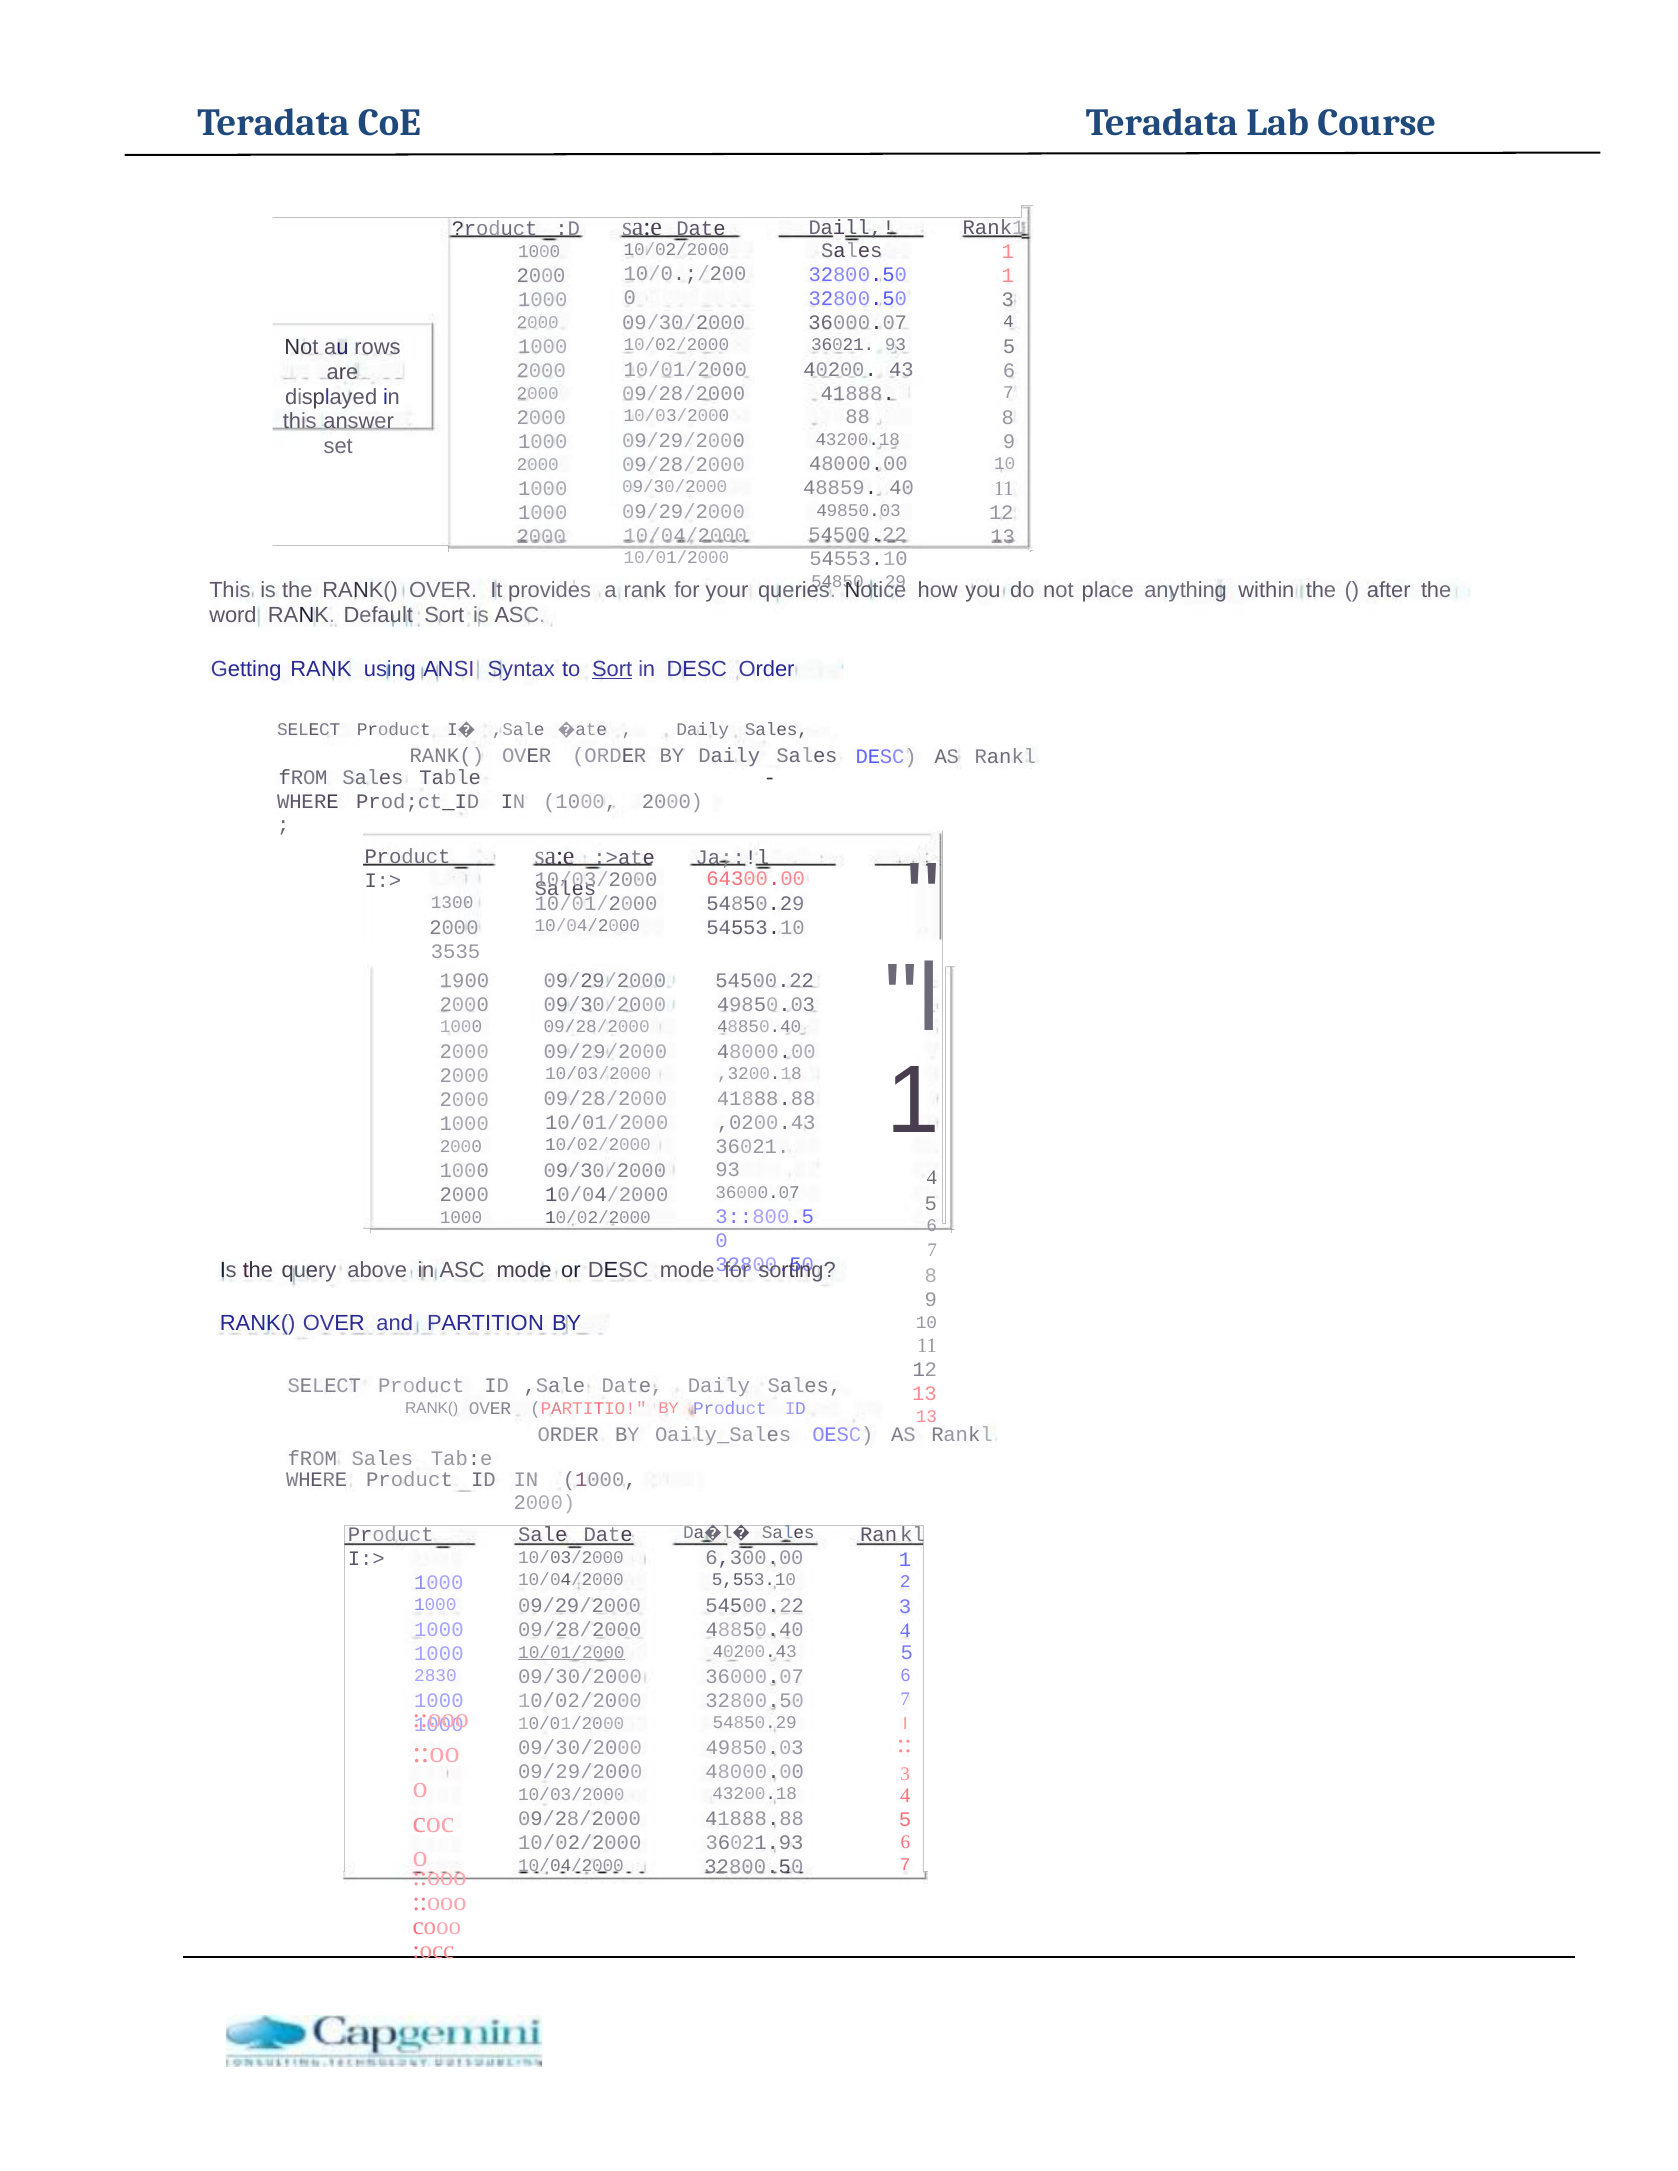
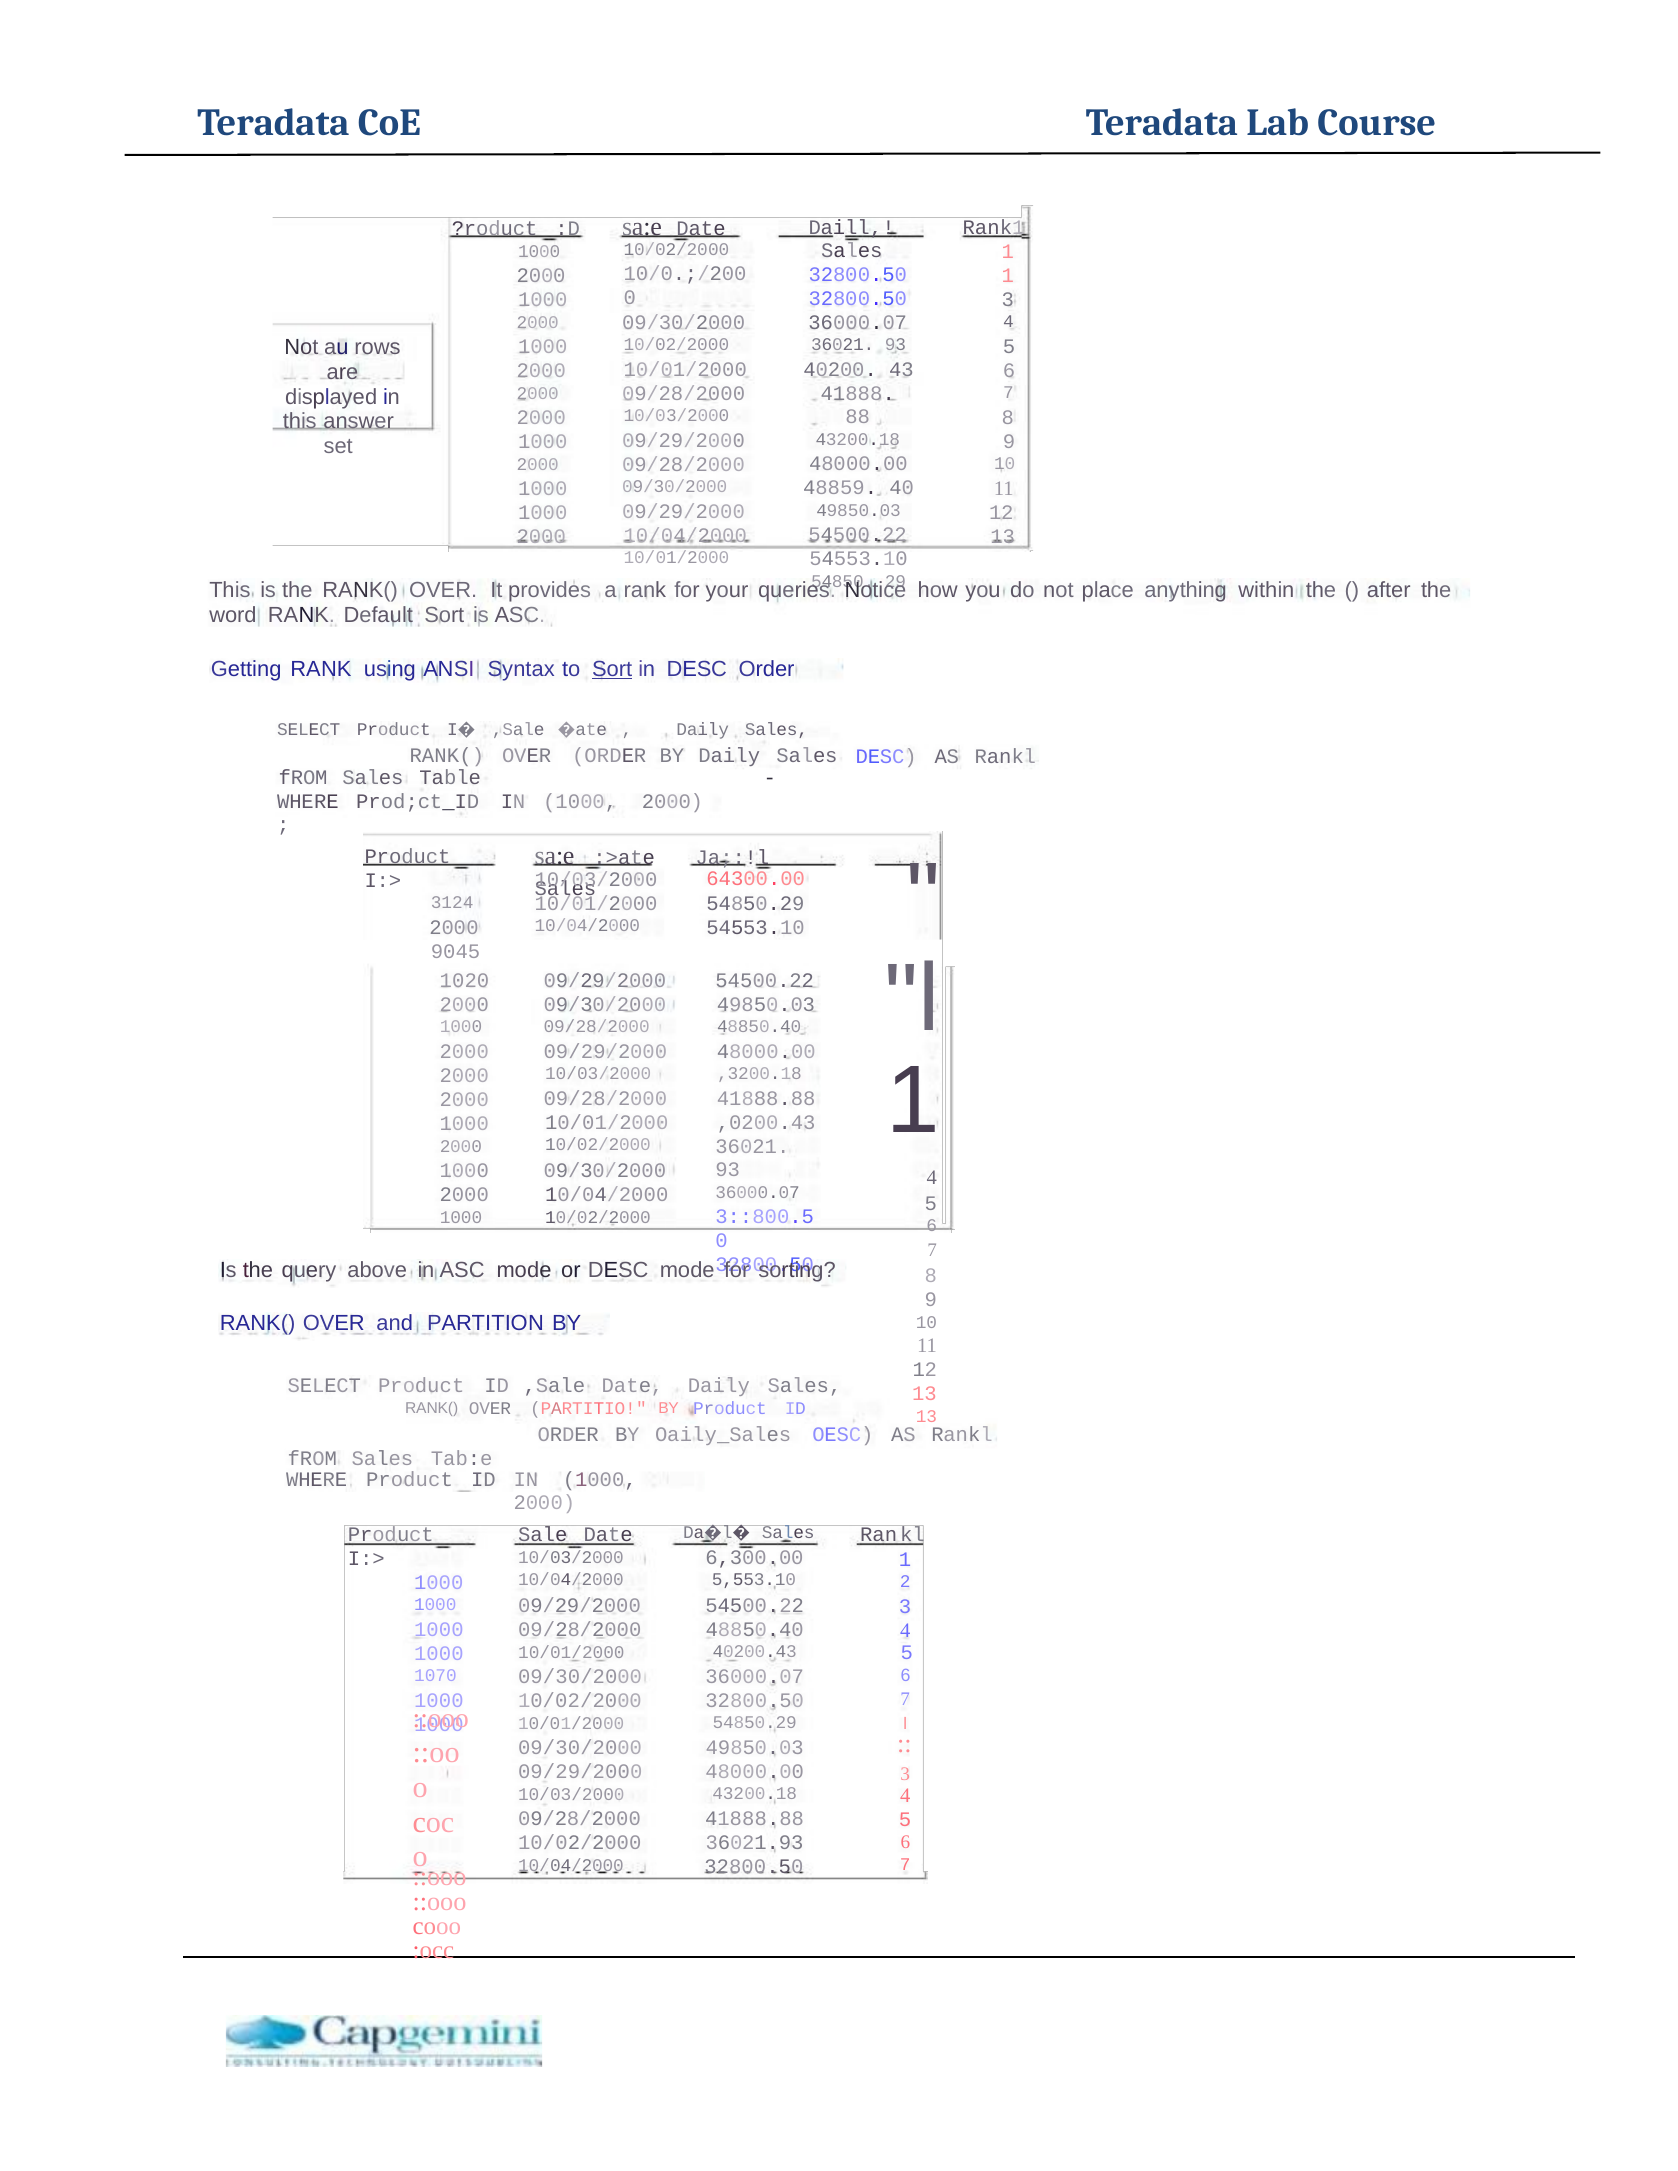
1300: 1300 -> 3124 (452, 903)
3535: 3535 -> 9045 (456, 952)
1900: 1900 -> 1020 (465, 981)
10/01/2000 underline: present -> none (571, 1653)
2830: 2830 -> 1070 (436, 1676)
